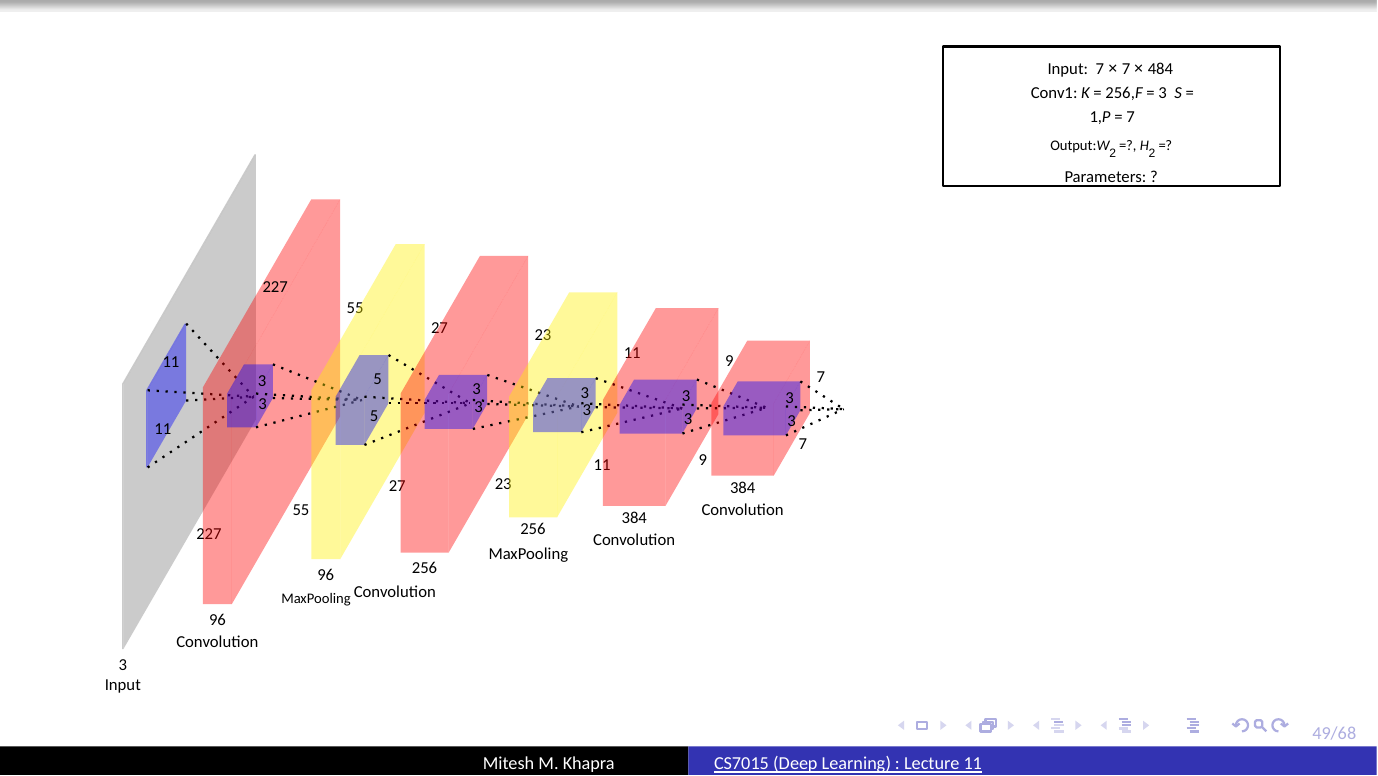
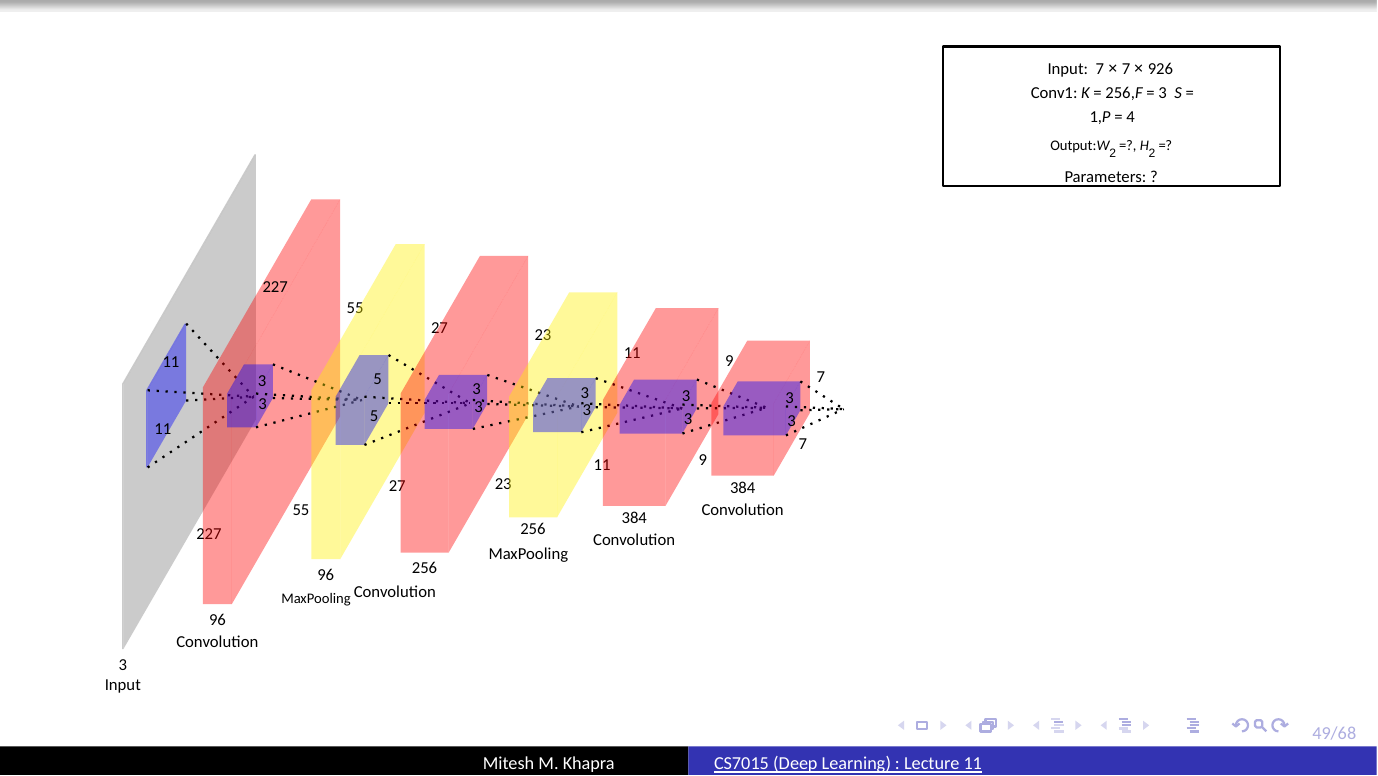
484: 484 -> 926 (1160, 69)
7: 7 -> 4 (1131, 117)
